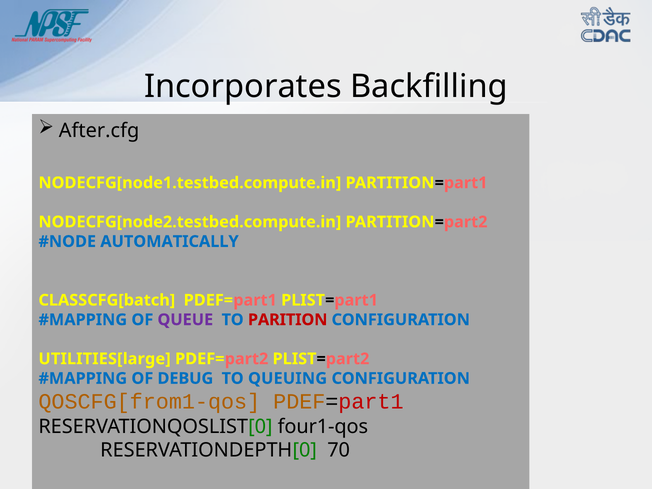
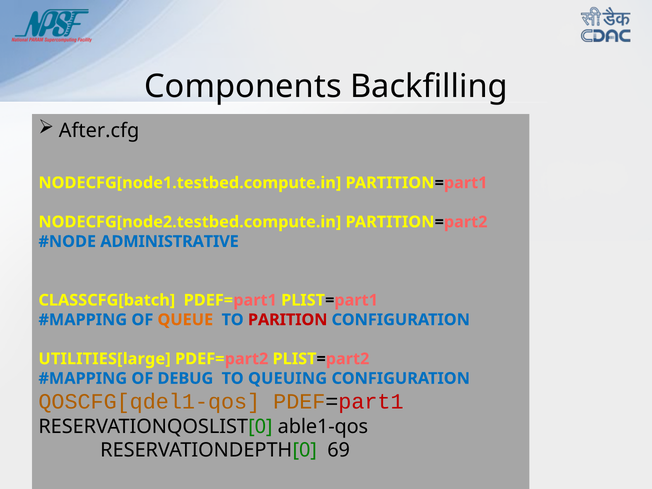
Incorporates: Incorporates -> Components (243, 87)
AUTOMATICALLY: AUTOMATICALLY -> ADMINISTRATIVE (170, 242)
QUEUE colour: purple -> orange (185, 320)
QOSCFG[from1-qos: QOSCFG[from1-qos -> QOSCFG[qdel1-qos (149, 402)
four1-qos: four1-qos -> able1-qos (323, 426)
70: 70 -> 69 (339, 450)
